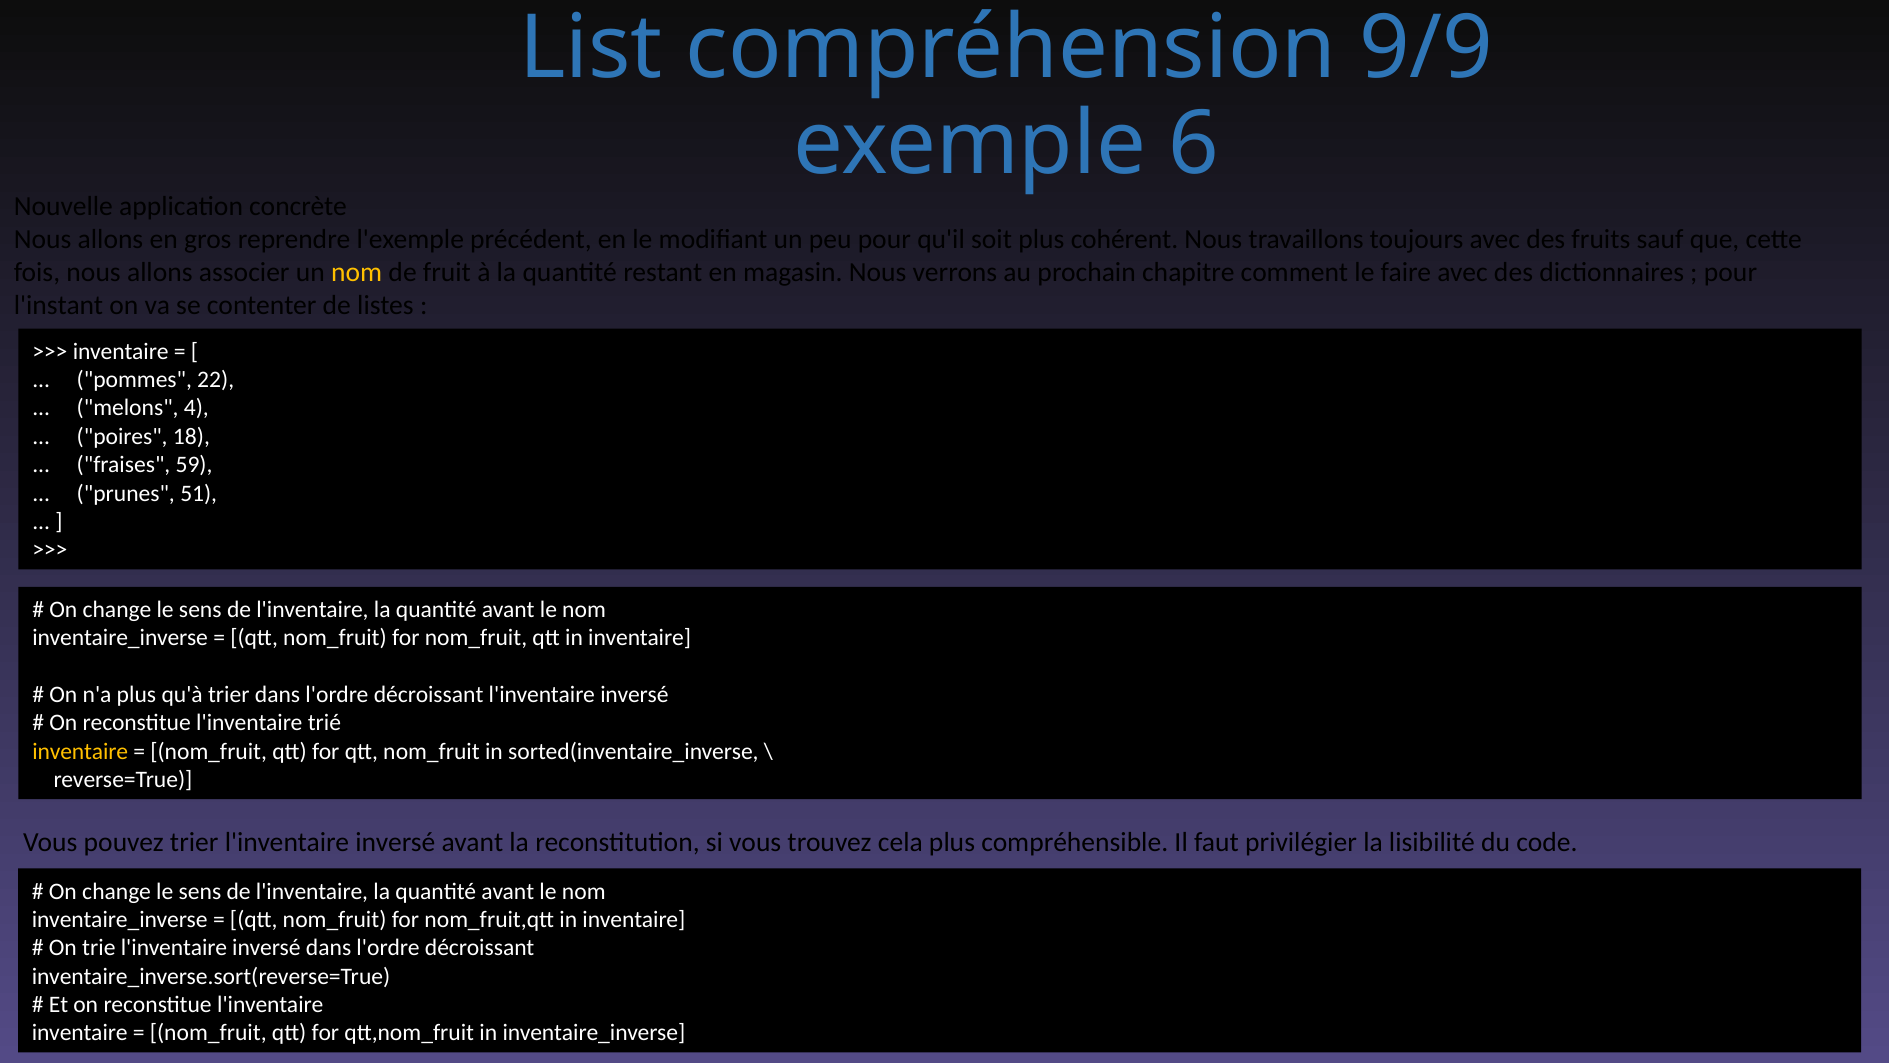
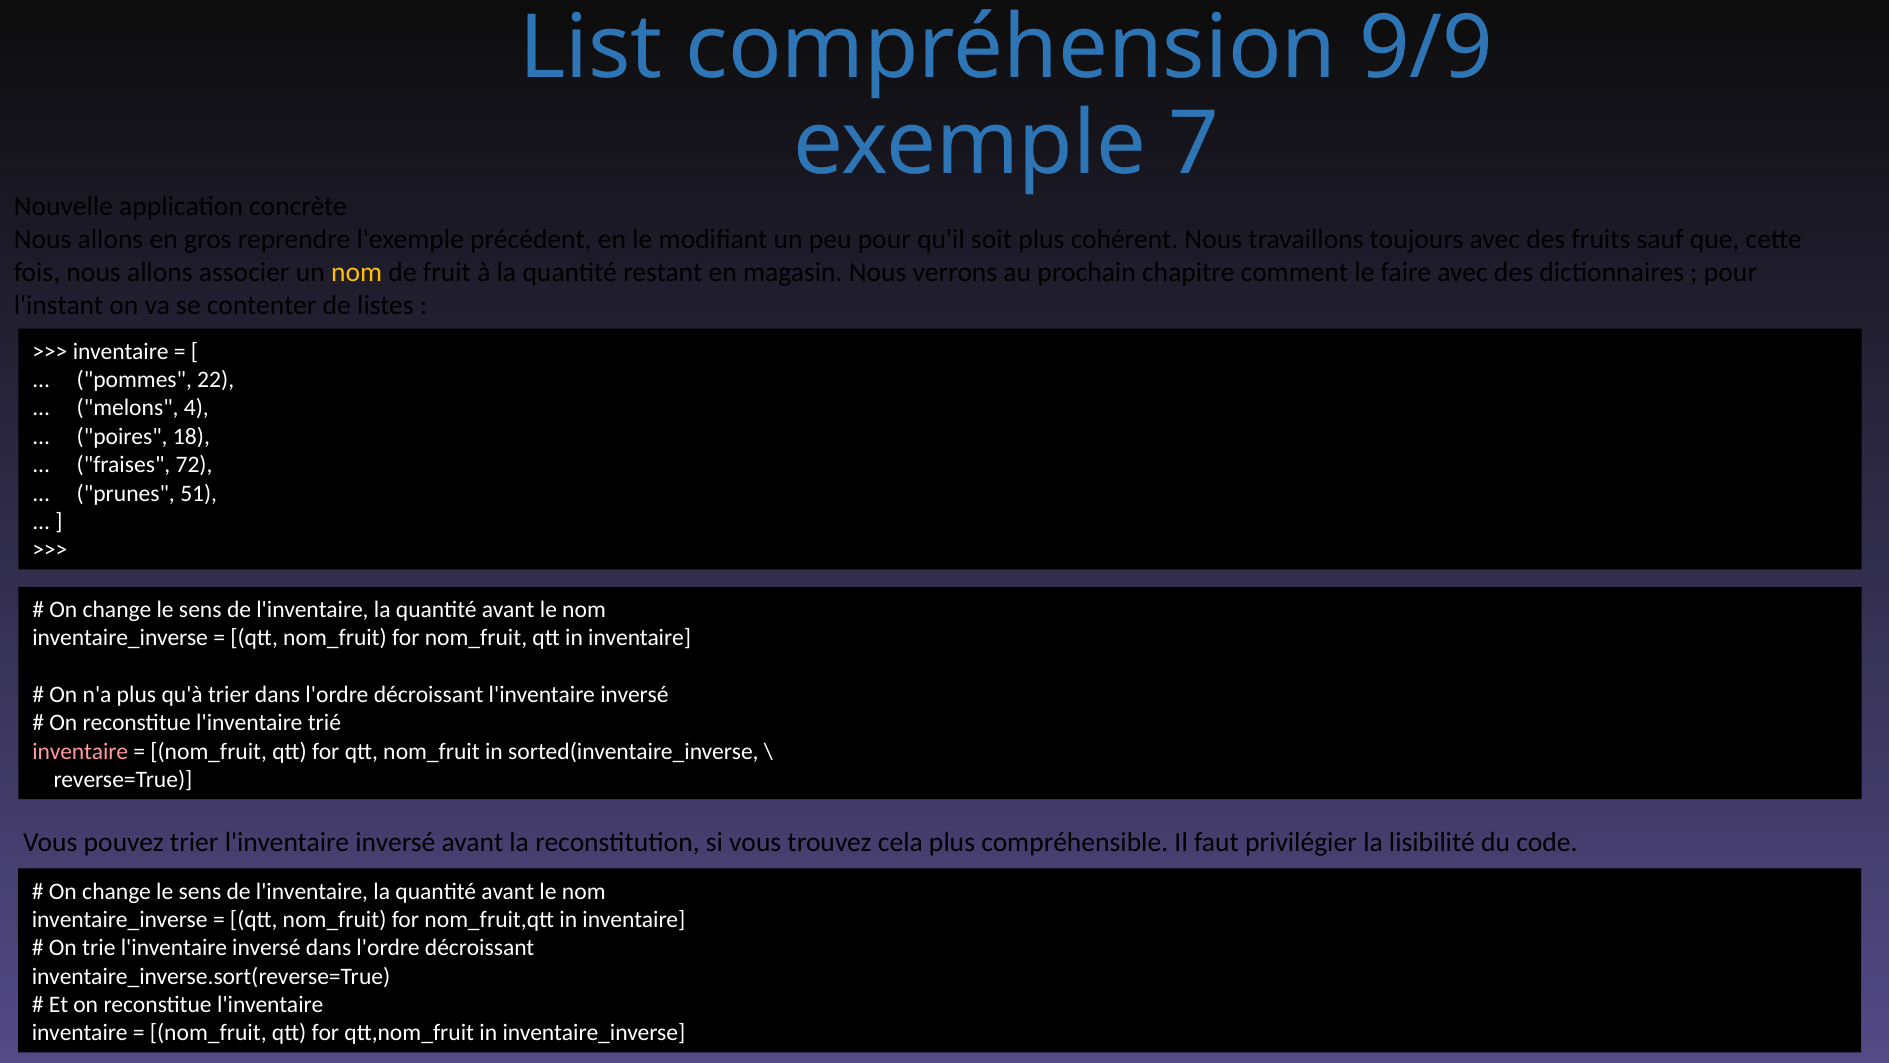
6: 6 -> 7 (1194, 144)
59: 59 -> 72 (194, 465)
inventaire colour: yellow -> pink (80, 751)
